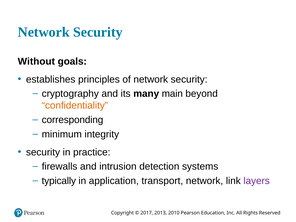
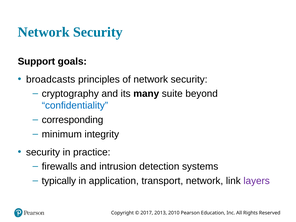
Without: Without -> Support (36, 61)
establishes: establishes -> broadcasts (51, 79)
main: main -> suite (172, 94)
confidentiality colour: orange -> blue (75, 106)
